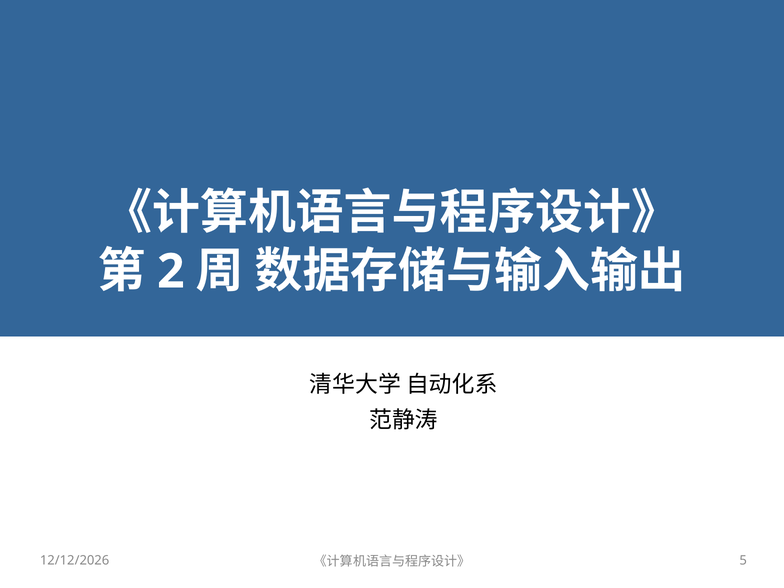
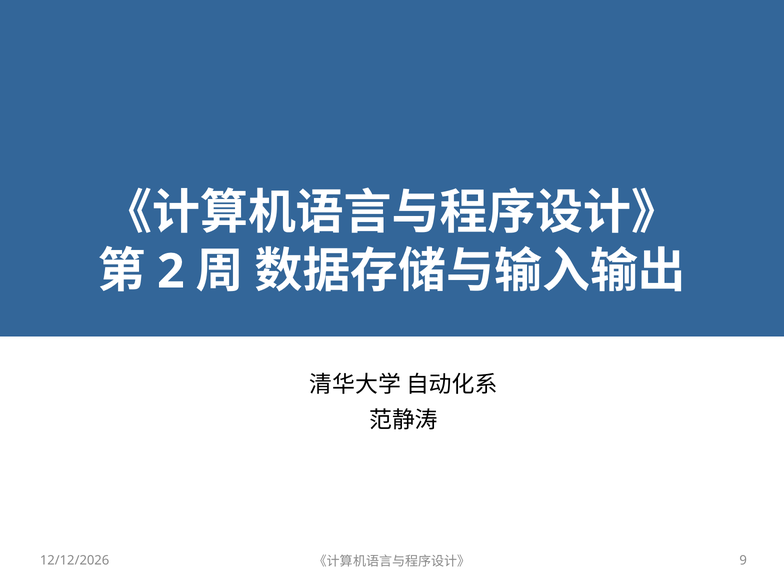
5: 5 -> 9 (743, 560)
